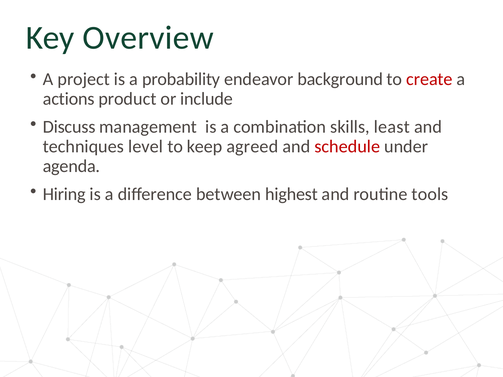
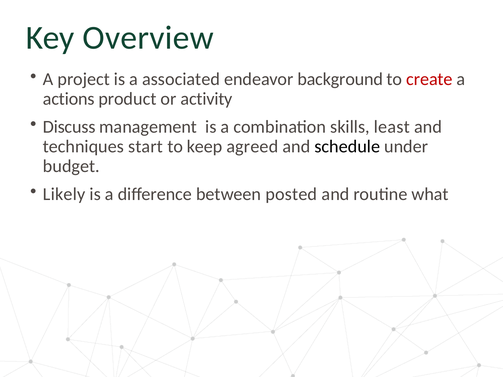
probability: probability -> associated (181, 79)
include: include -> activity (207, 99)
level: level -> start (146, 147)
schedule colour: red -> black (347, 147)
agenda: agenda -> budget (71, 166)
Hiring: Hiring -> Likely (64, 194)
highest: highest -> posted (291, 194)
tools: tools -> what (430, 194)
